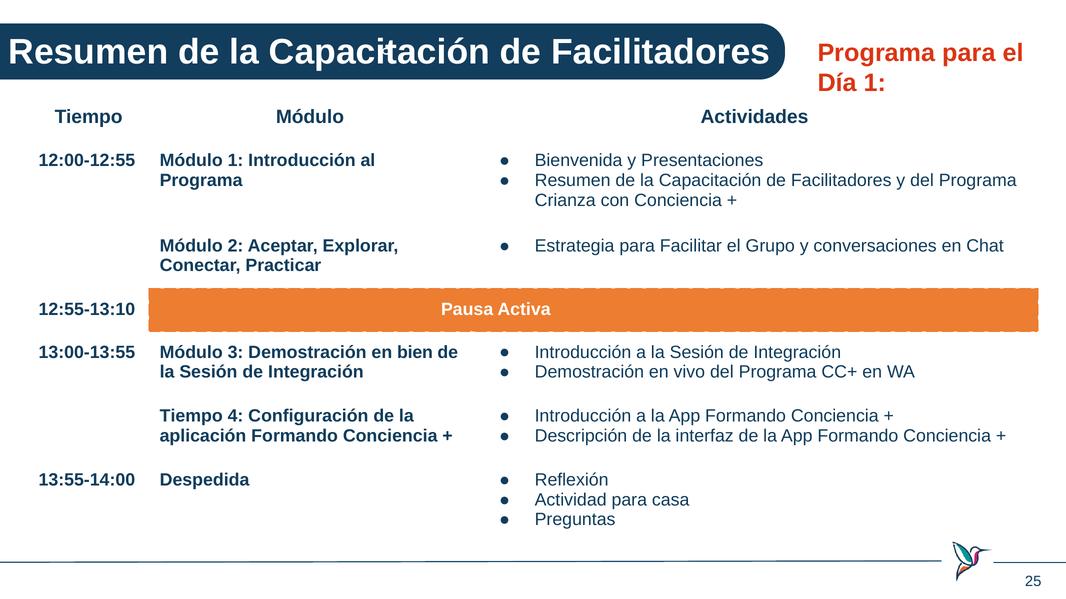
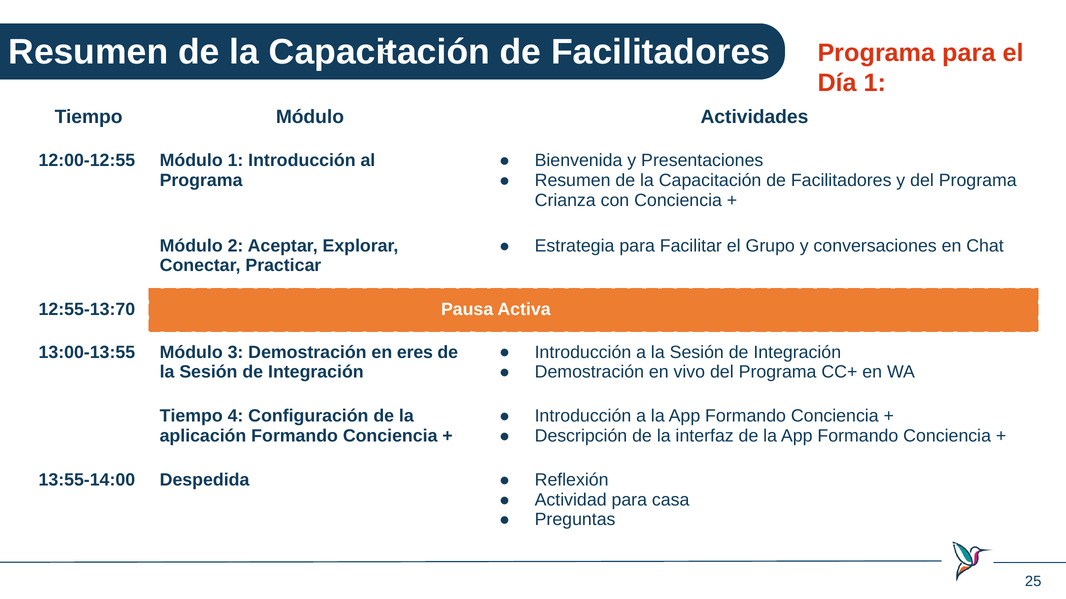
12:55-13:10: 12:55-13:10 -> 12:55-13:70 (87, 310)
bien: bien -> eres (415, 353)
